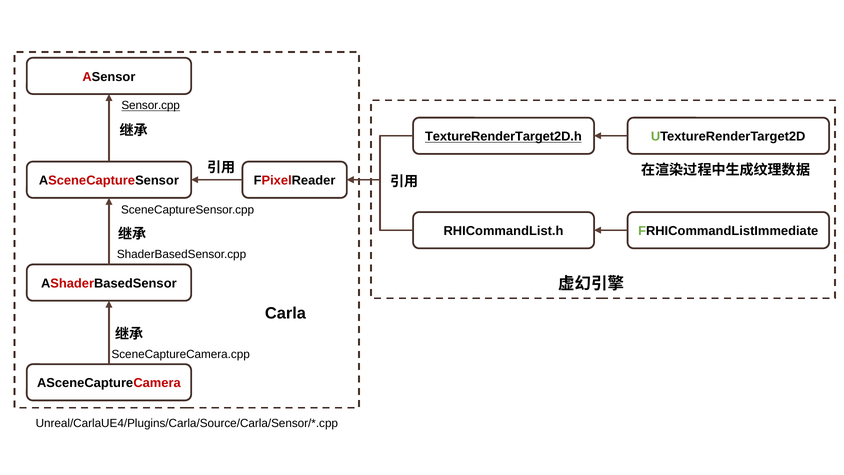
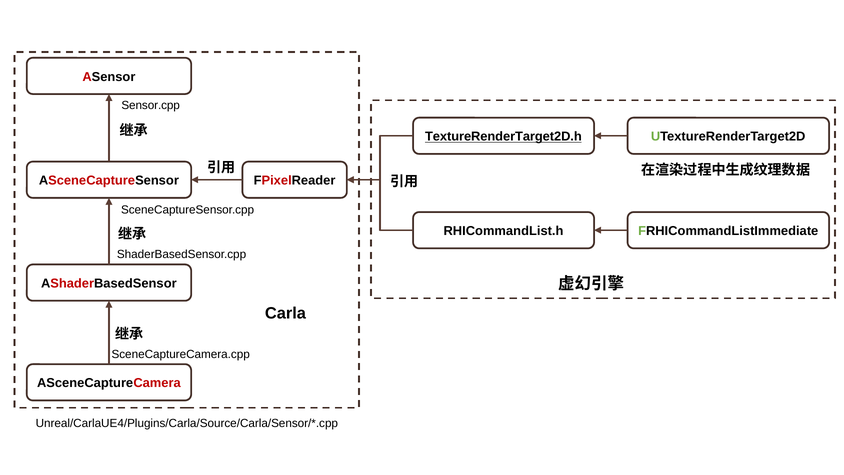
Sensor.cpp underline: present -> none (151, 106)
